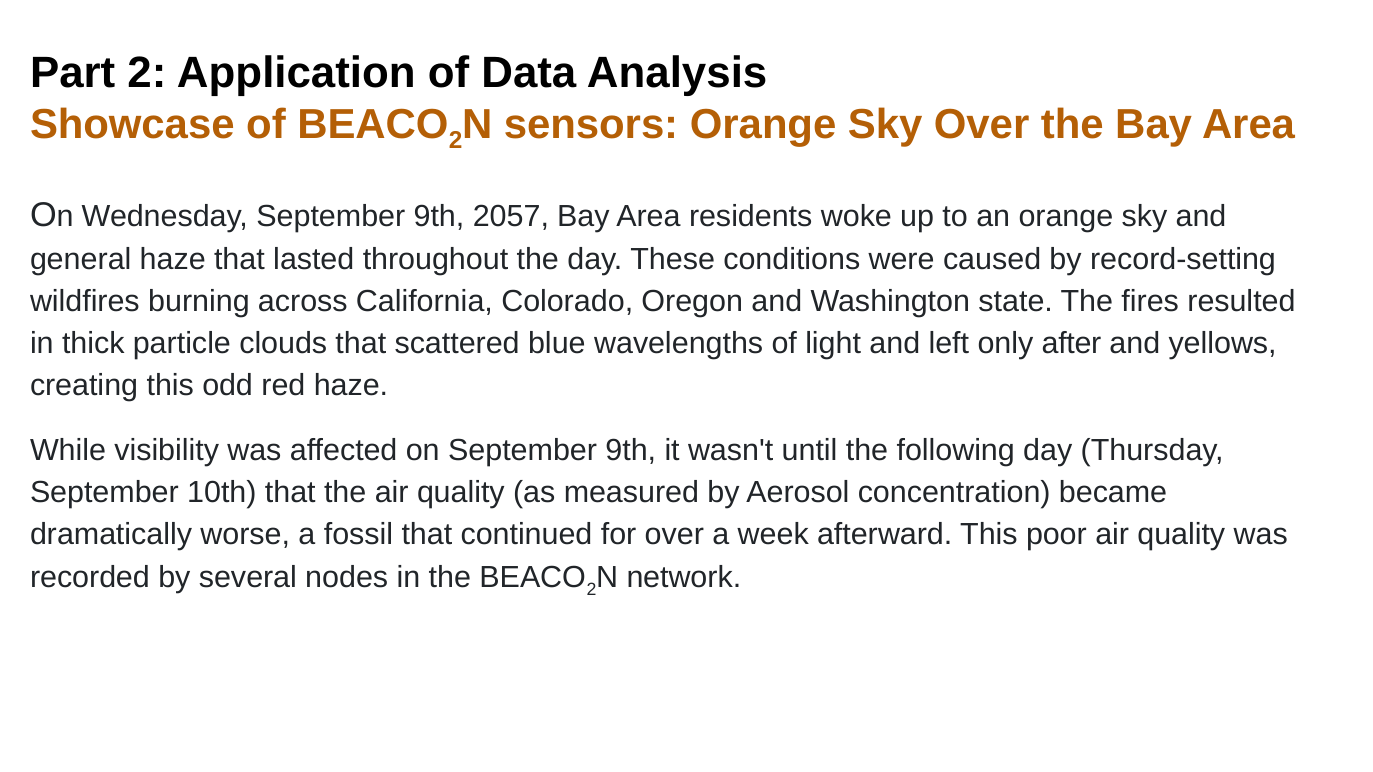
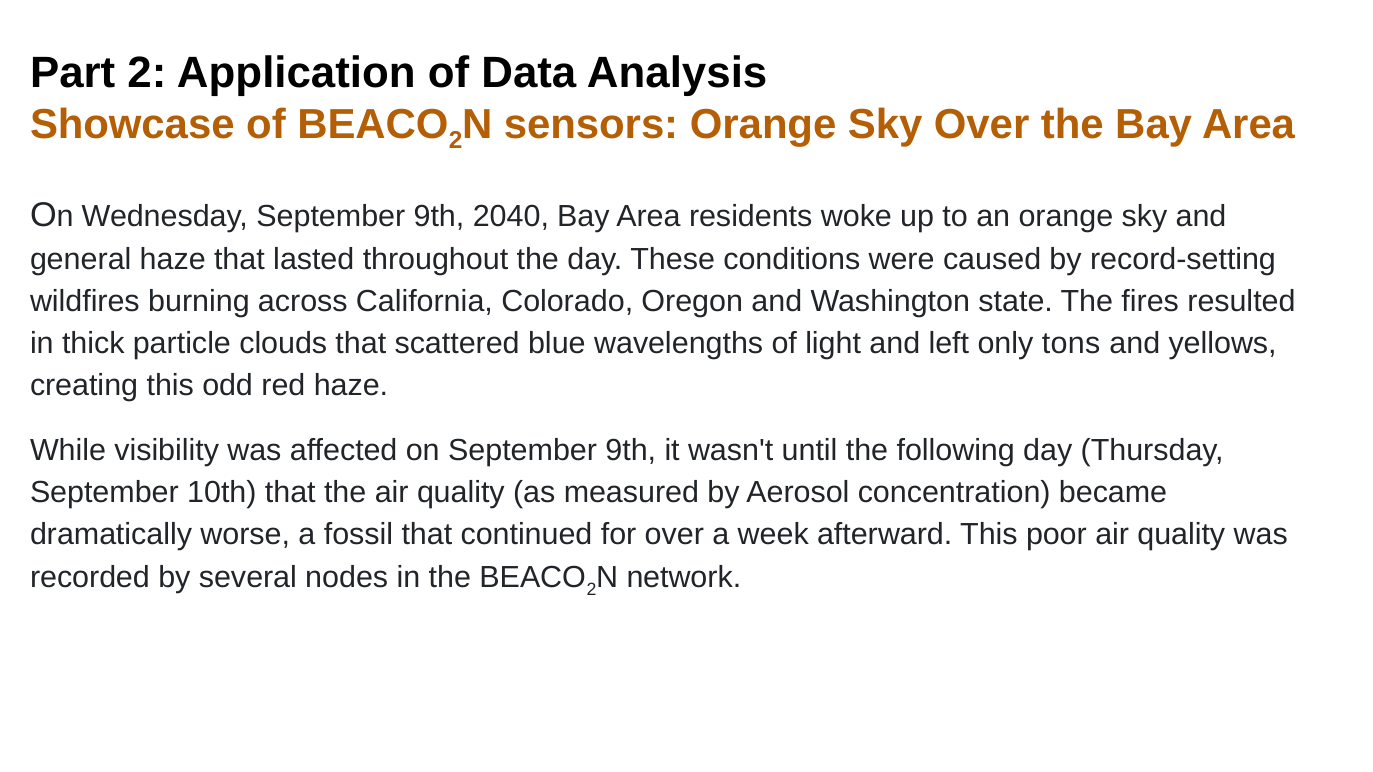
2057: 2057 -> 2040 (511, 217)
after: after -> tons (1071, 344)
